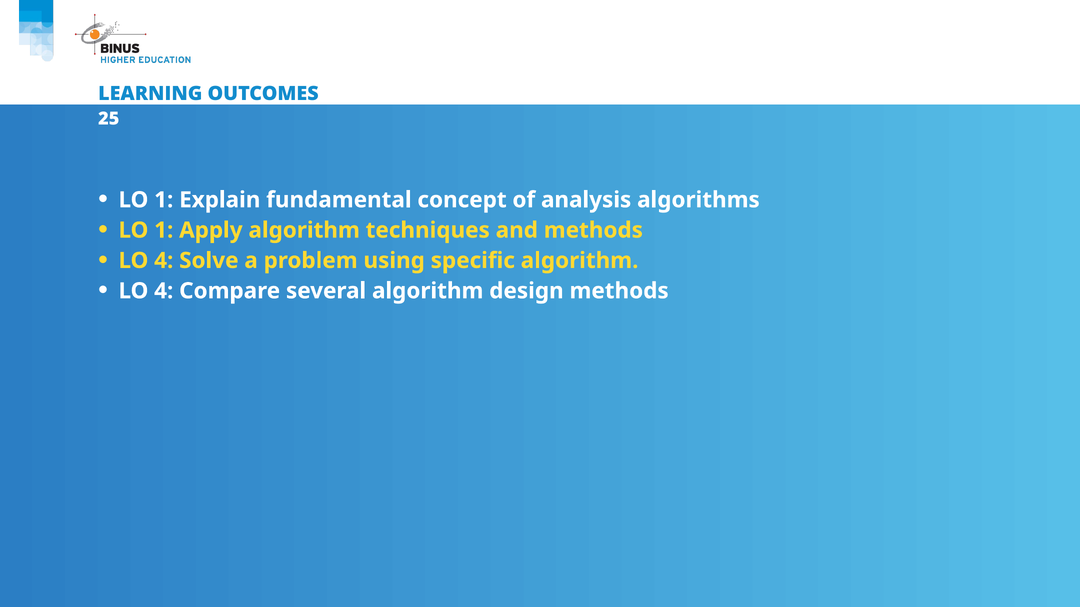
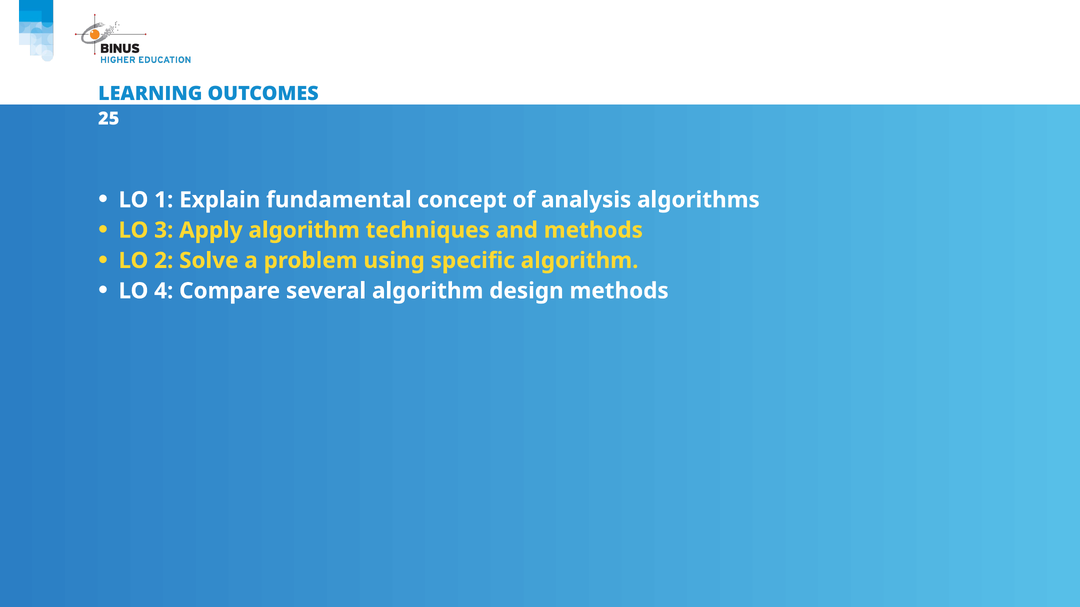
1: 1 -> 3 (164, 230)
4: 4 -> 2 (164, 261)
